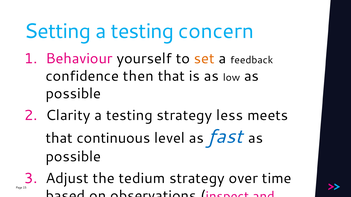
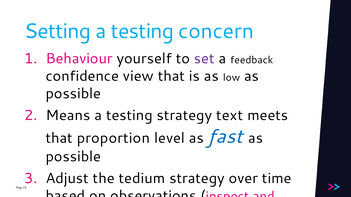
set colour: orange -> purple (204, 59)
then: then -> view (138, 76)
Clarity: Clarity -> Means (68, 116)
less: less -> text (230, 116)
continuous: continuous -> proportion (113, 138)
